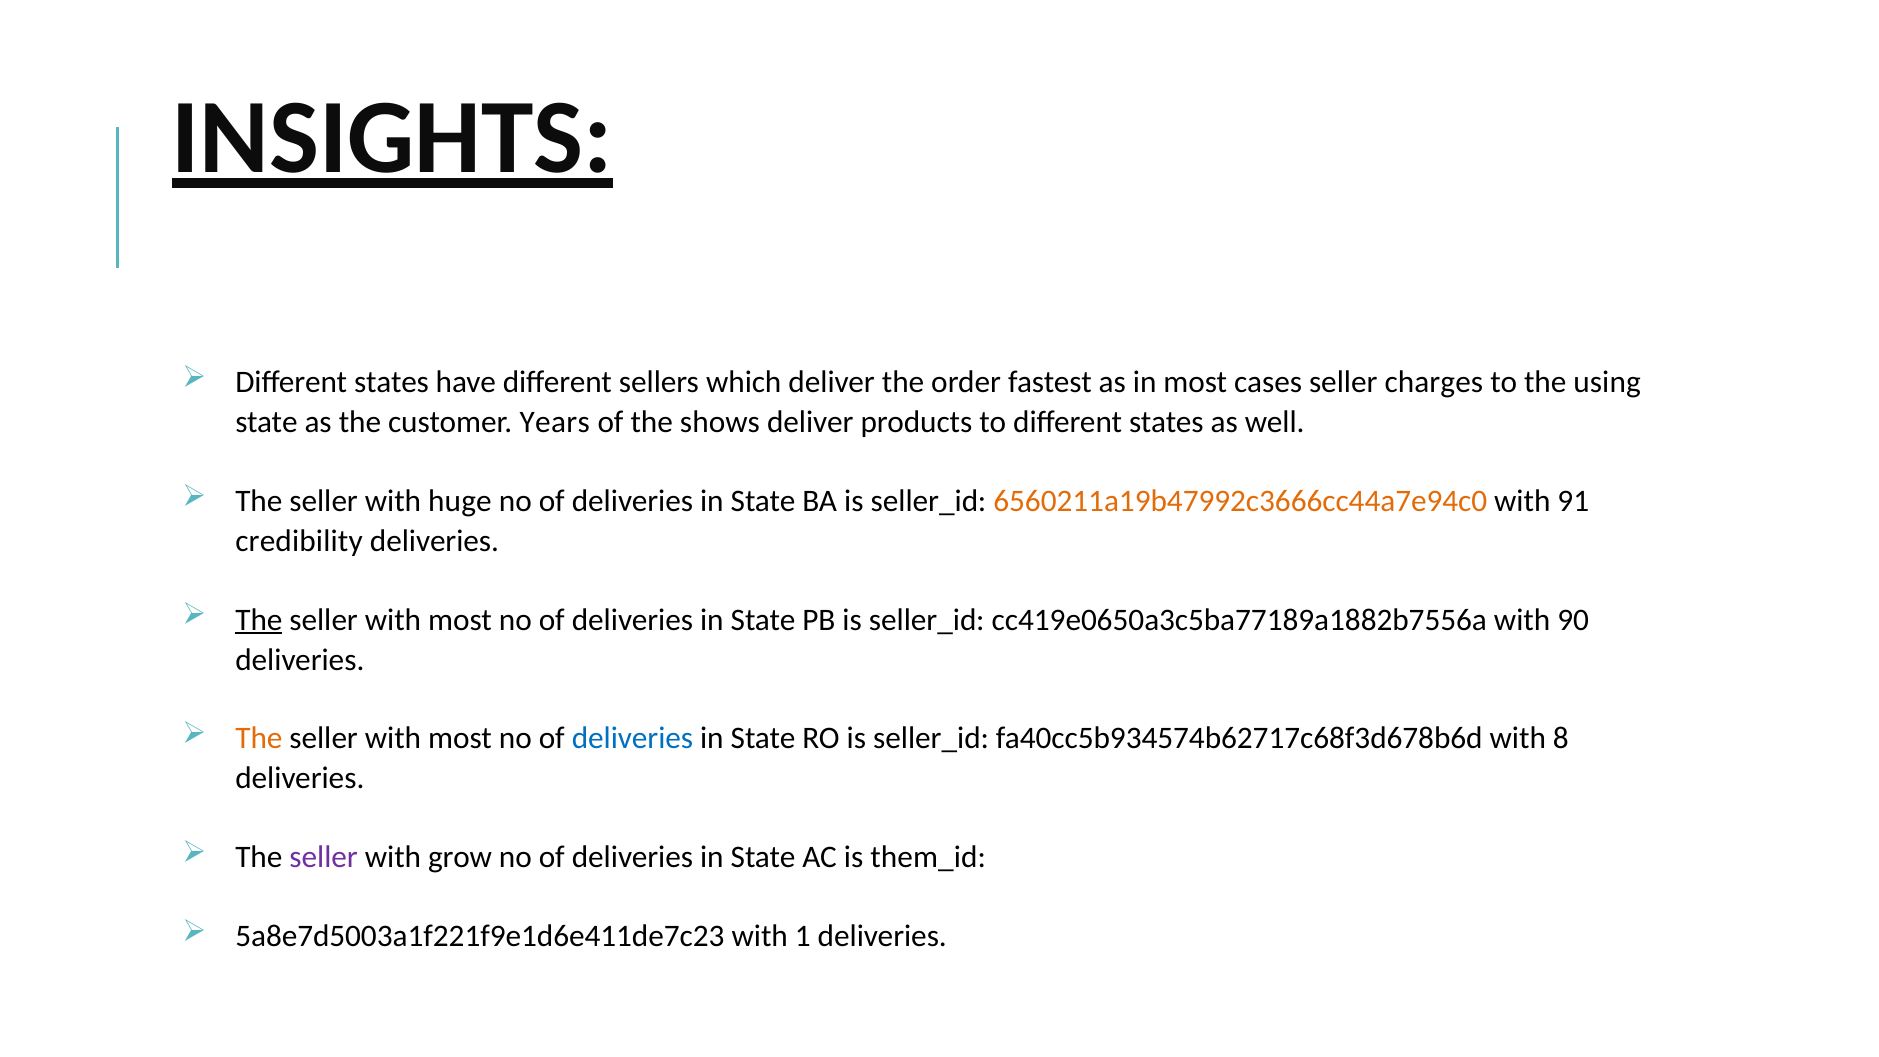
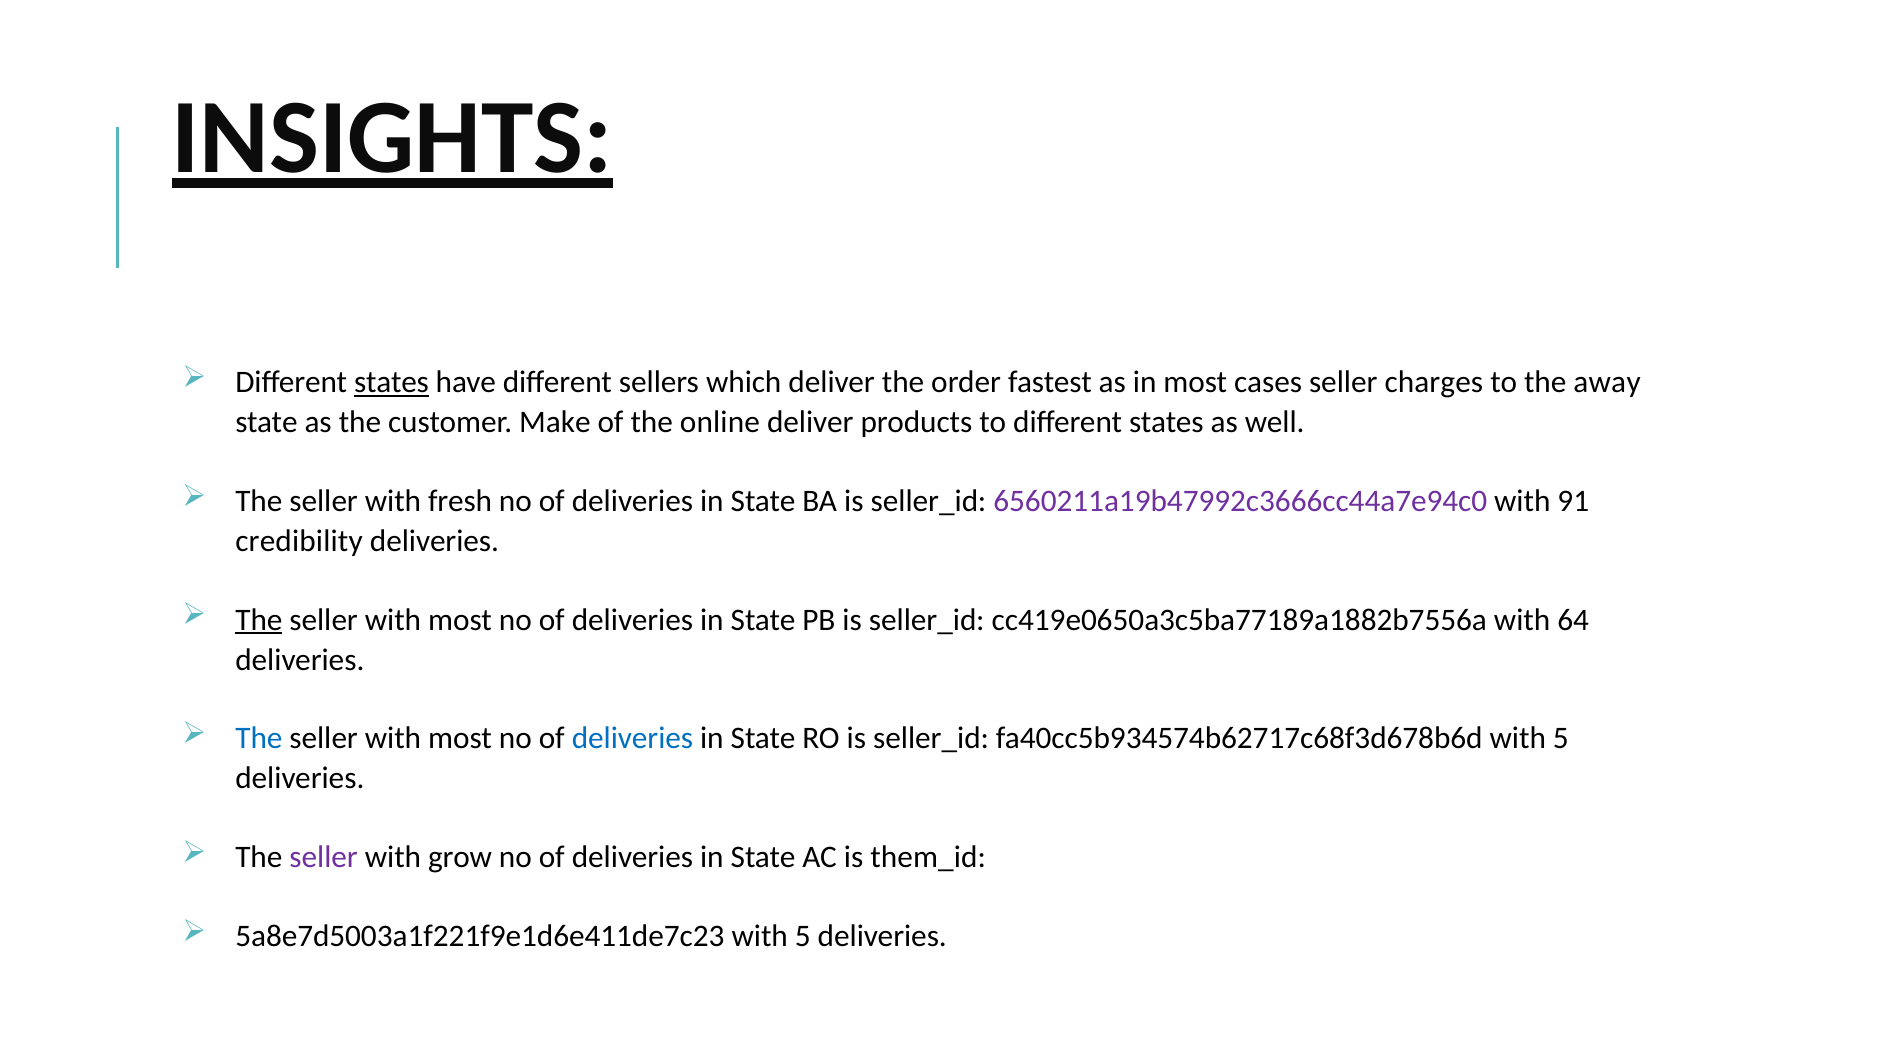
states underline: none -> present (392, 383)
using: using -> away (1607, 383)
Years: Years -> Make (555, 422)
shows: shows -> online (720, 422)
huge: huge -> fresh (460, 501)
6560211a19b47992c3666cc44a7e94c0 colour: orange -> purple (1240, 501)
90: 90 -> 64 (1573, 620)
The colour: orange -> blue (259, 739)
fa40cc5b934574b62717c68f3d678b6d with 8: 8 -> 5 (1561, 739)
5a8e7d5003a1f221f9e1d6e411de7c23 with 1: 1 -> 5 (803, 936)
